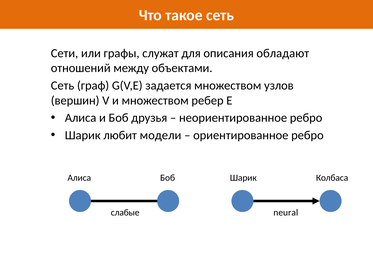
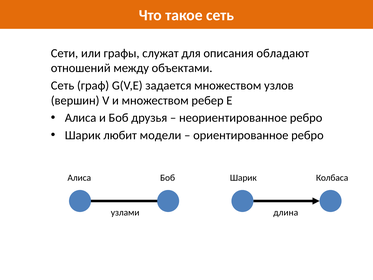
слабые: слабые -> узлами (125, 212)
neural: neural -> длина (286, 212)
